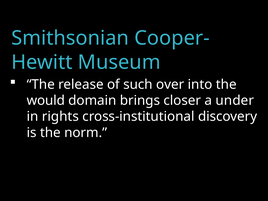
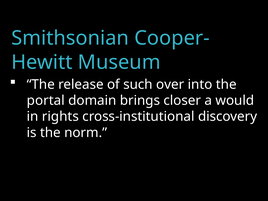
would: would -> portal (46, 100)
under: under -> would (235, 100)
